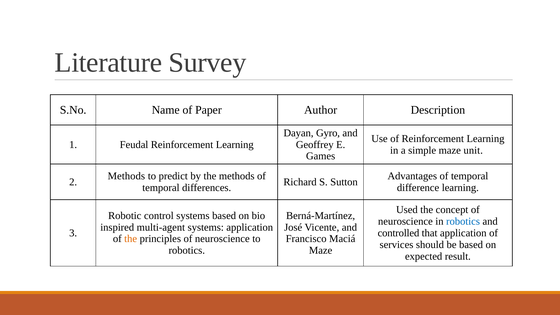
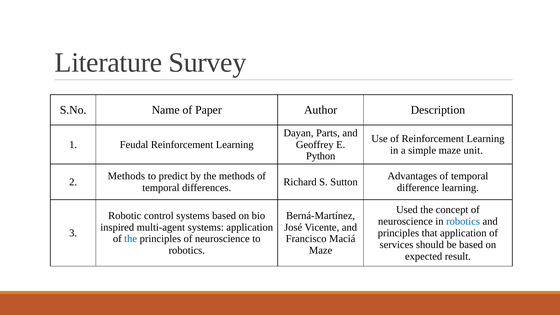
Gyro: Gyro -> Parts (328, 133)
Games: Games -> Python (321, 156)
controlled: controlled -> principles (398, 233)
the colour: orange -> blue (131, 239)
